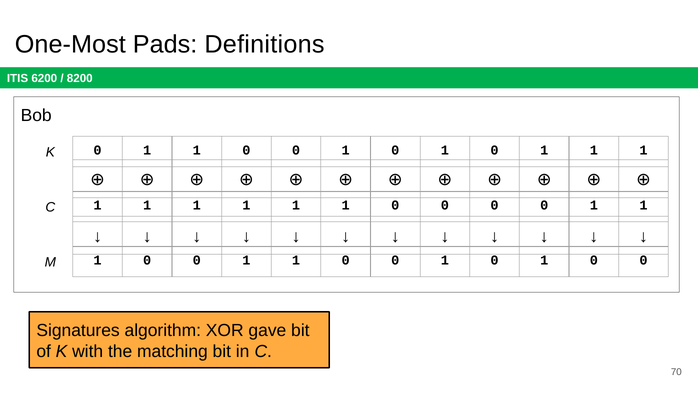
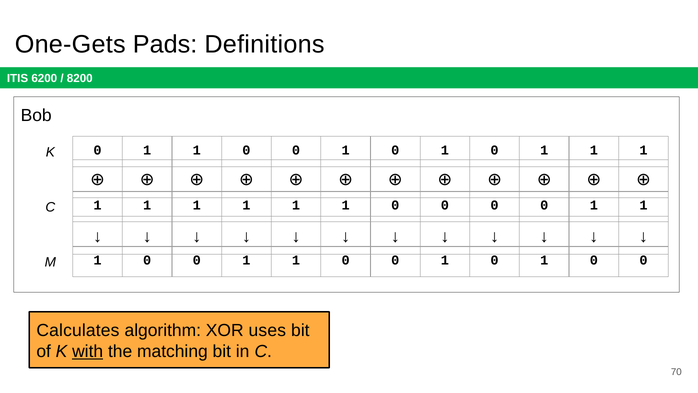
One-Most: One-Most -> One-Gets (70, 45)
Signatures: Signatures -> Calculates (78, 330)
gave: gave -> uses (267, 330)
with underline: none -> present (88, 351)
